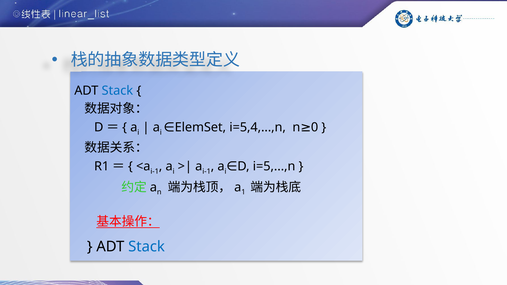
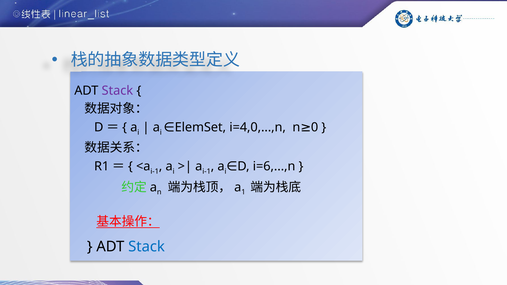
Stack colour: blue -> purple (117, 91)
i=5,4,...,n: i=5,4,...,n -> i=4,0,...,n (258, 128)
i=5,...,n: i=5,...,n -> i=6,...,n (274, 167)
